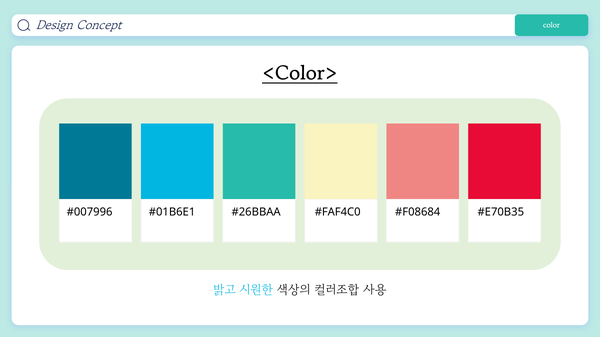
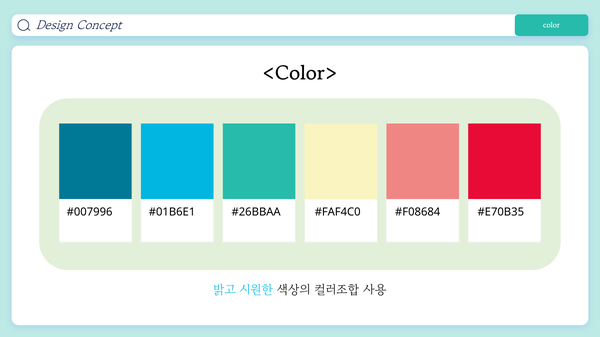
<Color> underline: present -> none (300, 75)
